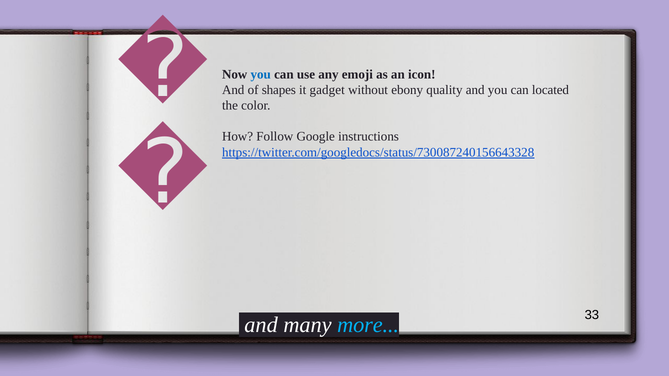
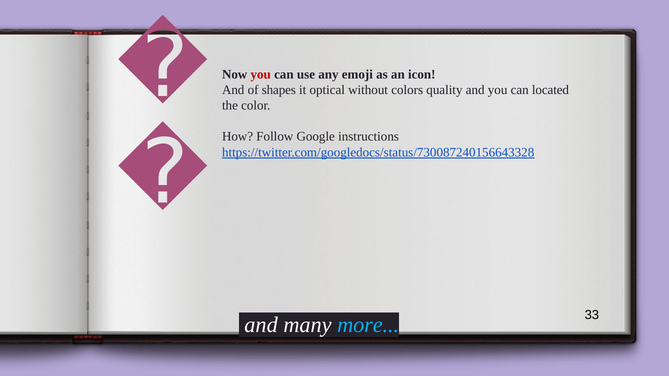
you colour: blue -> red (261, 74)
gadget: gadget -> optical (327, 90)
ebony: ebony -> colors (407, 90)
